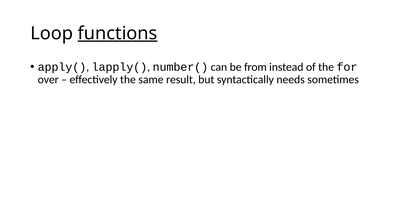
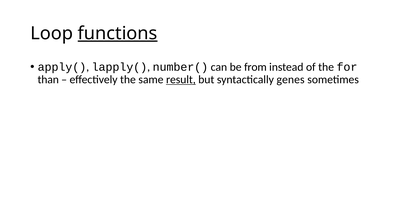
over: over -> than (48, 80)
result underline: none -> present (181, 80)
needs: needs -> genes (291, 80)
